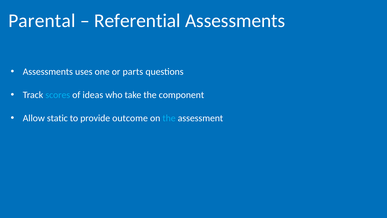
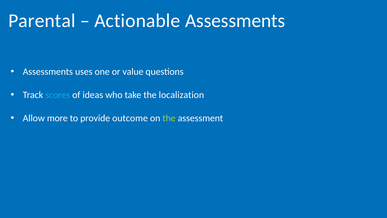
Referential: Referential -> Actionable (137, 21)
parts: parts -> value (133, 72)
component: component -> localization (181, 95)
static: static -> more (57, 118)
the colour: light blue -> light green (169, 118)
